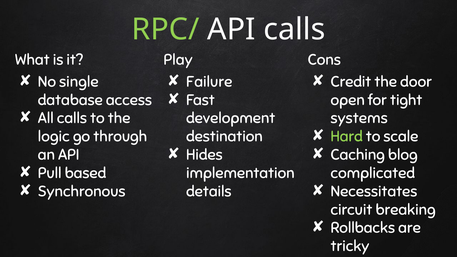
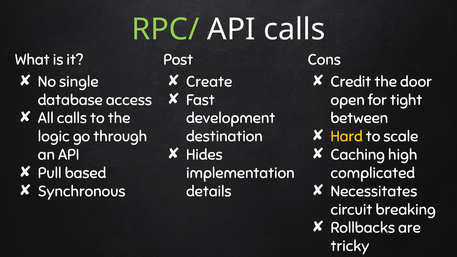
Play: Play -> Post (178, 60)
Failure: Failure -> Create (209, 82)
systems: systems -> between (359, 118)
Hard colour: light green -> yellow (347, 137)
blog: blog -> high (403, 155)
